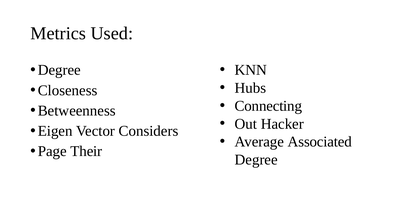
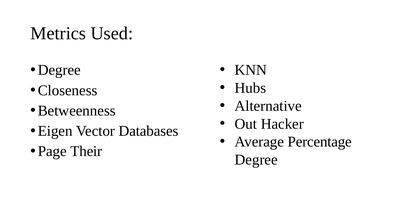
Connecting: Connecting -> Alternative (268, 106)
Considers: Considers -> Databases (149, 131)
Associated: Associated -> Percentage (320, 142)
